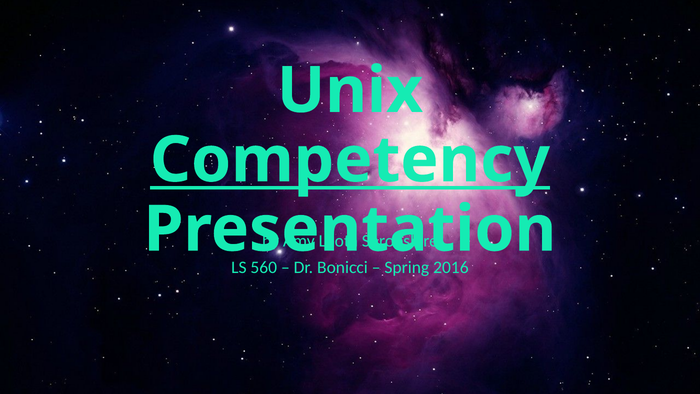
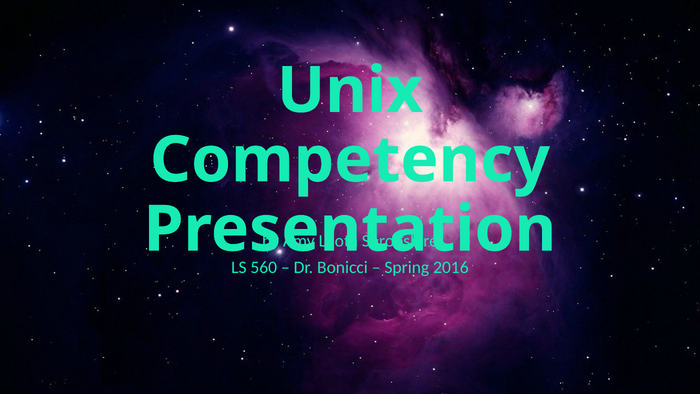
Competency underline: present -> none (350, 160)
